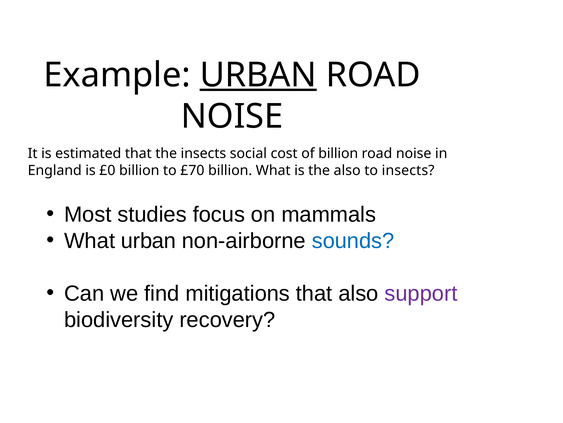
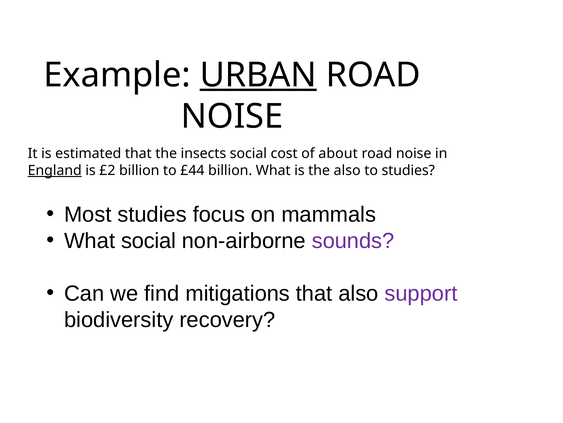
of billion: billion -> about (338, 153)
England underline: none -> present (55, 170)
£0: £0 -> £2 (107, 170)
£70: £70 -> £44 (192, 170)
to insects: insects -> studies (408, 170)
What urban: urban -> social (149, 240)
sounds colour: blue -> purple (353, 240)
